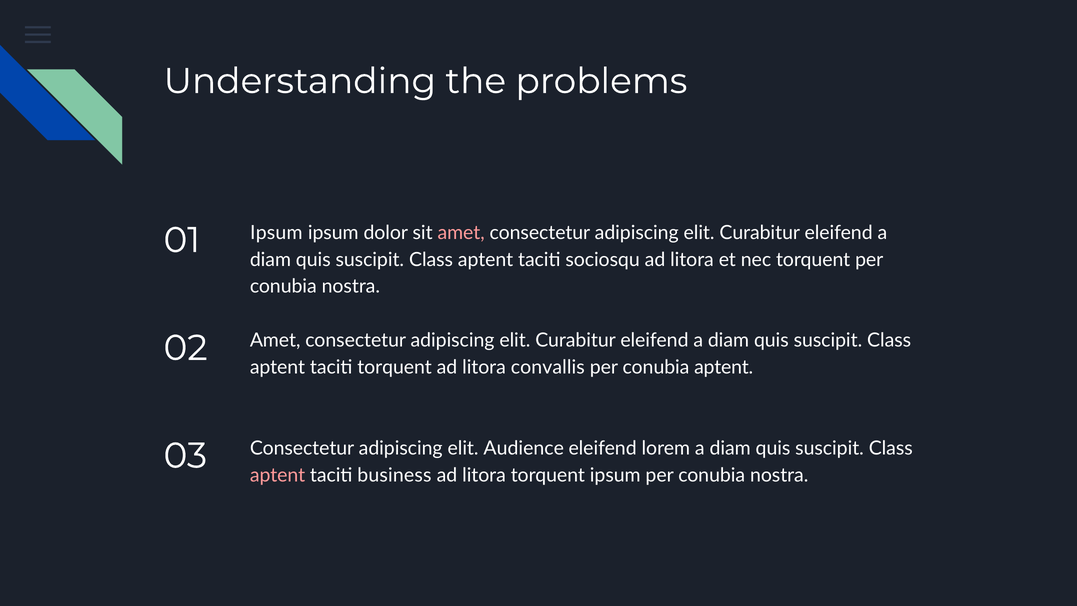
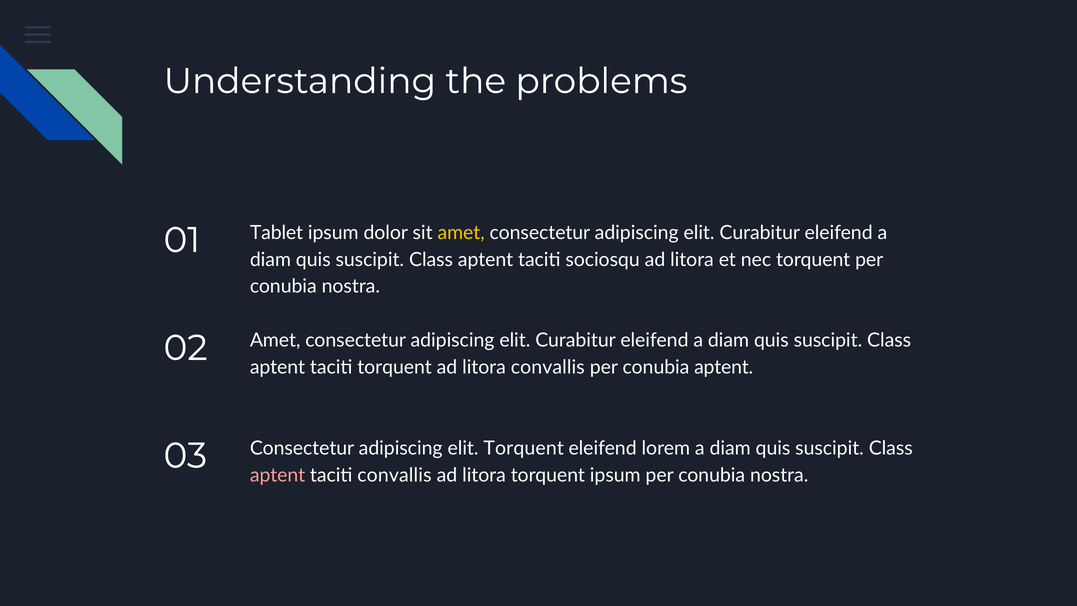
01 Ipsum: Ipsum -> Tablet (276, 233)
amet colour: pink -> yellow (461, 233)
elit Audience: Audience -> Torquent (524, 448)
taciti business: business -> convallis (394, 475)
